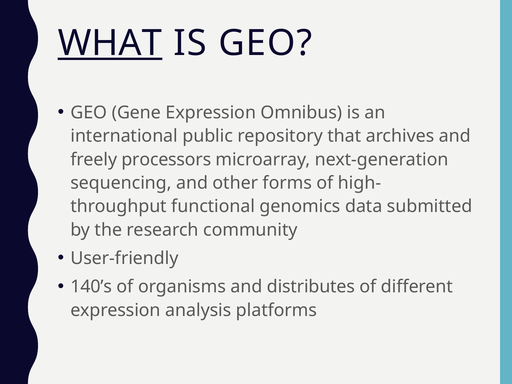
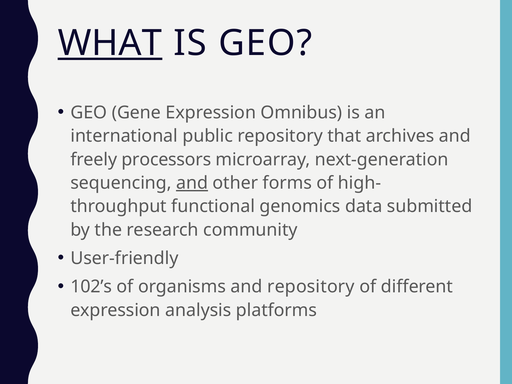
and underline: none -> present (192, 183)
140’s: 140’s -> 102’s (91, 287)
and distributes: distributes -> repository (311, 287)
